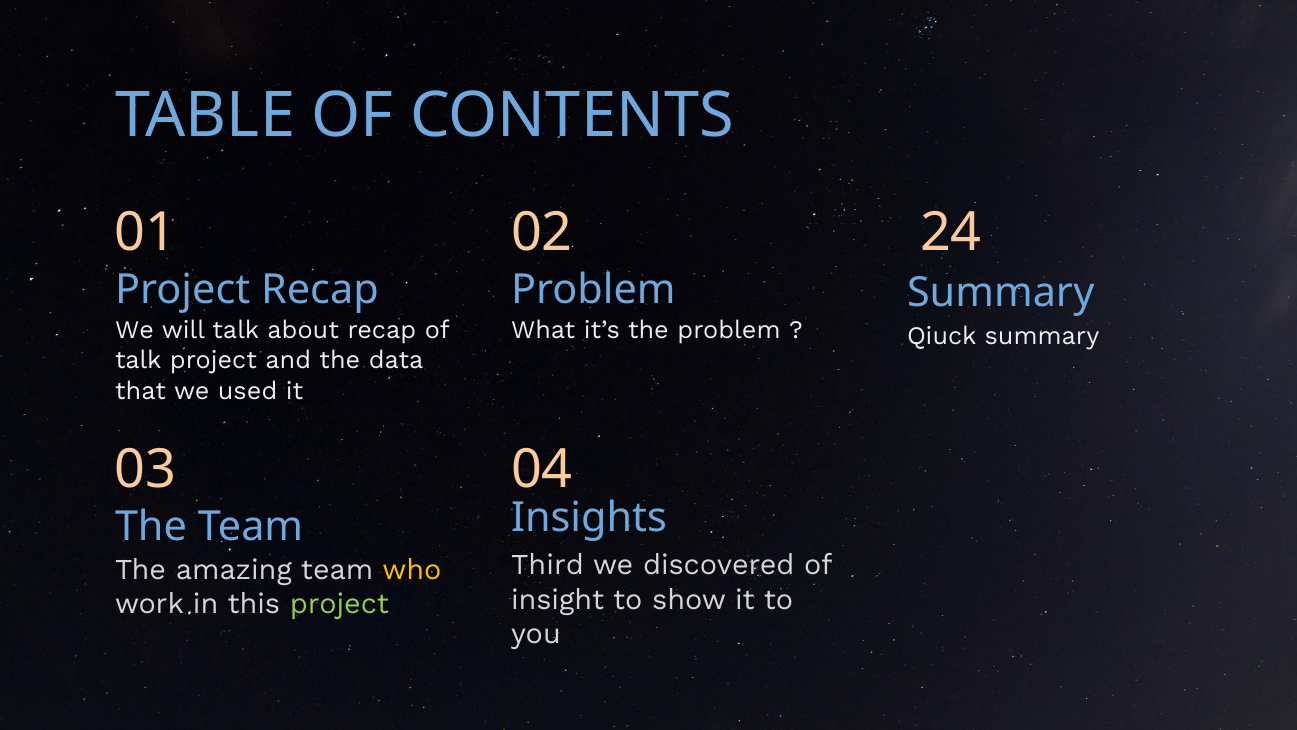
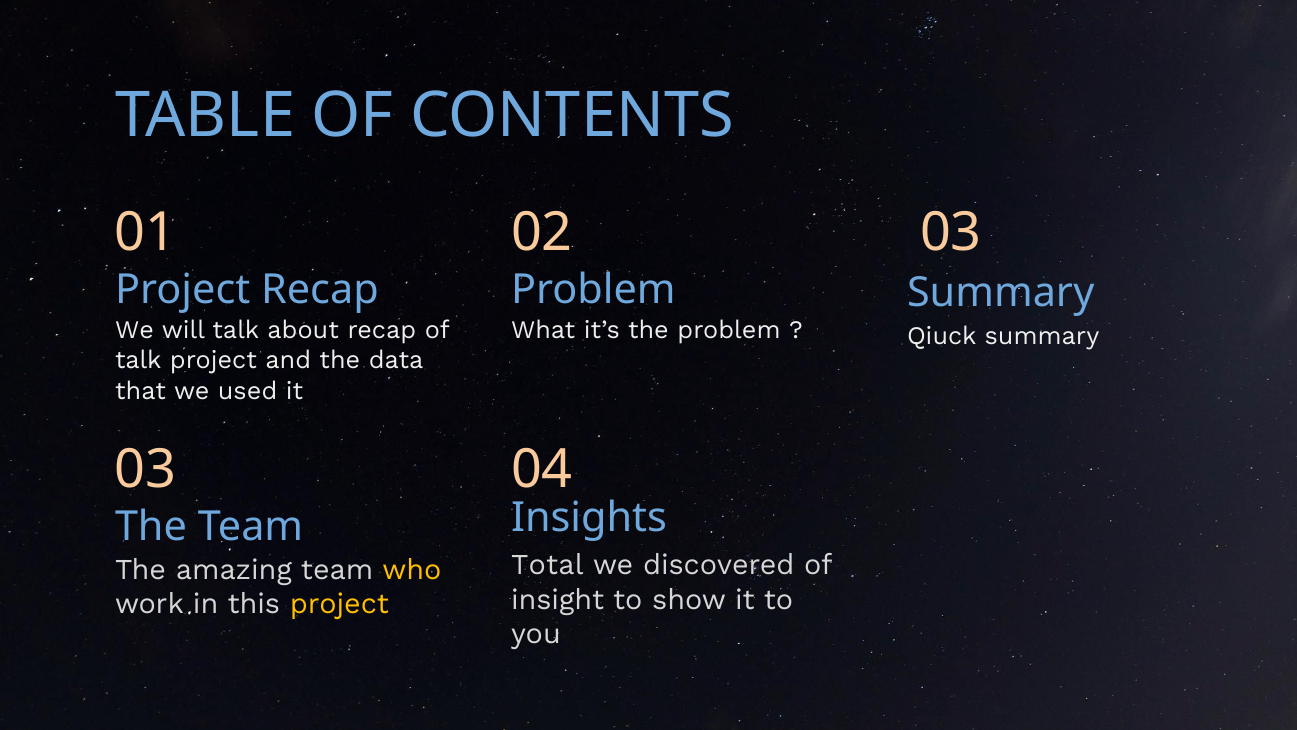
02 24: 24 -> 03 (951, 232)
Third: Third -> Total (547, 565)
project colour: light green -> yellow (339, 604)
